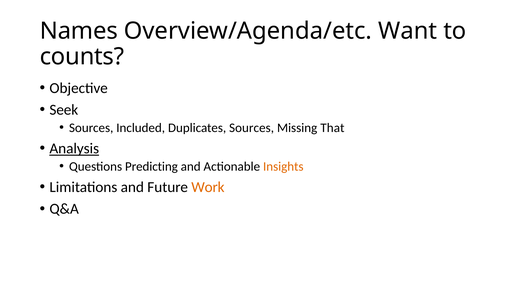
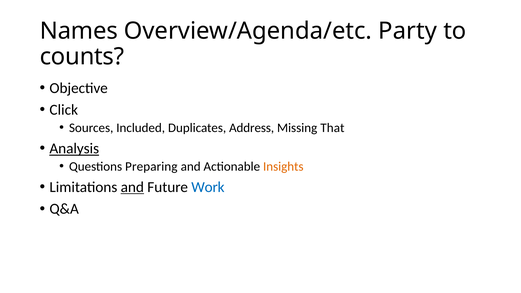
Want: Want -> Party (408, 31)
Seek: Seek -> Click (64, 110)
Duplicates Sources: Sources -> Address (252, 128)
Predicting: Predicting -> Preparing (151, 167)
and underline: none -> present (132, 187)
Work colour: orange -> blue (208, 187)
